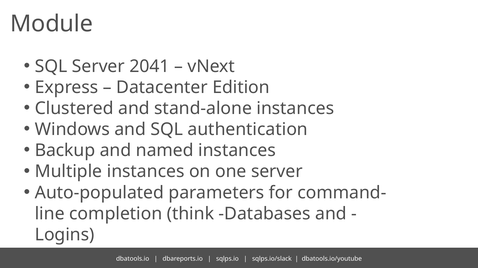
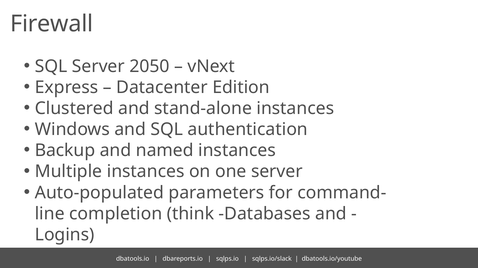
Module: Module -> Firewall (52, 24)
2041: 2041 -> 2050 (149, 66)
